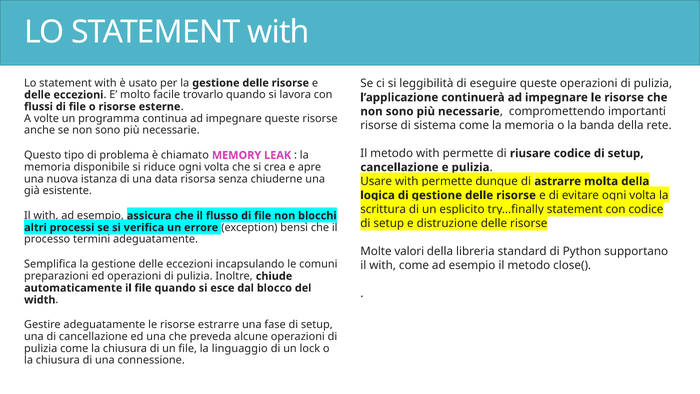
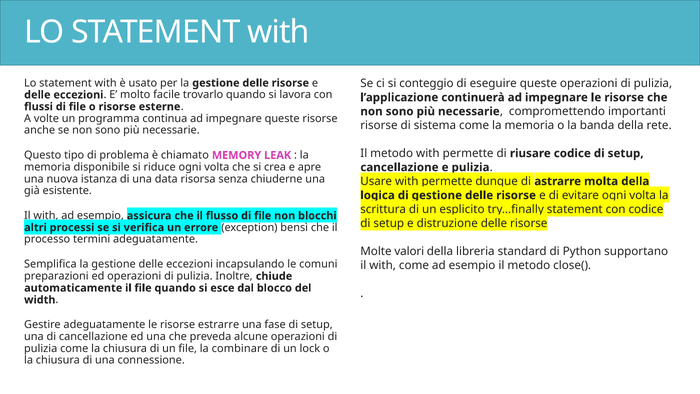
leggibilità: leggibilità -> conteggio (426, 83)
linguaggio: linguaggio -> combinare (240, 348)
